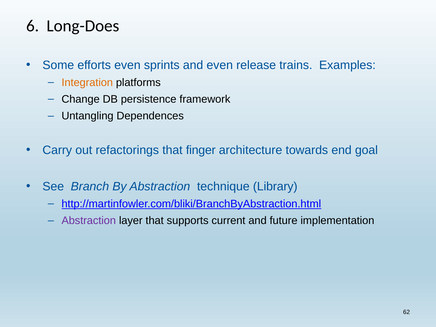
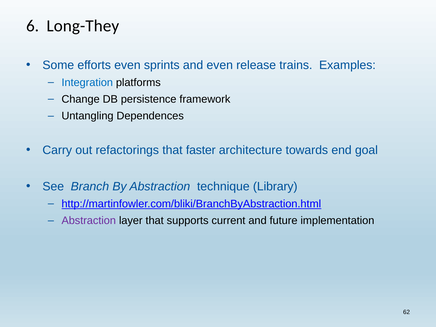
Long-Does: Long-Does -> Long-They (83, 26)
Integration colour: orange -> blue (87, 83)
finger: finger -> faster (201, 150)
